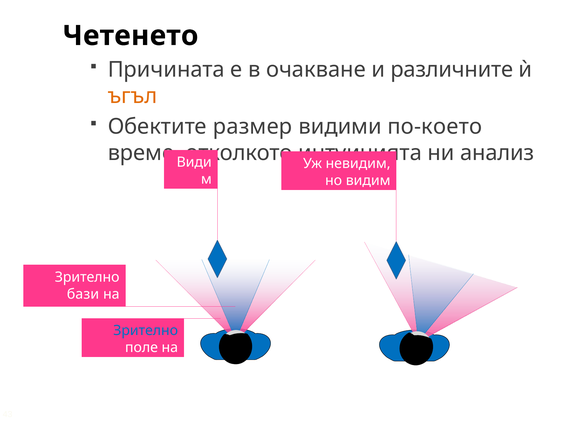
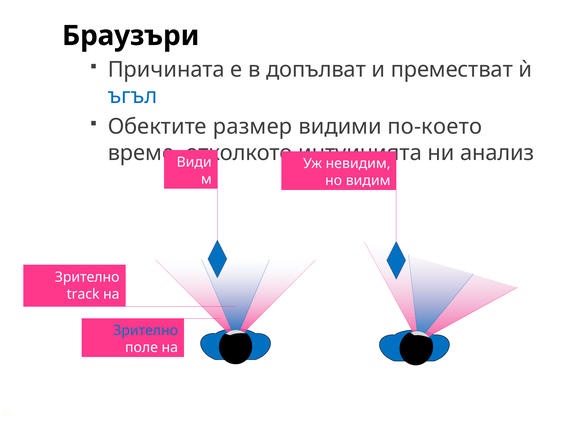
Четенето: Четенето -> Браузъри (131, 36)
очакване: очакване -> допълват (316, 70)
различните: различните -> преместват (452, 70)
ъгъл colour: orange -> blue (133, 96)
бази: бази -> track (83, 294)
